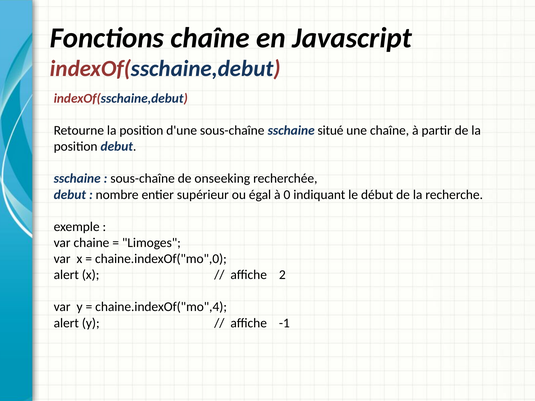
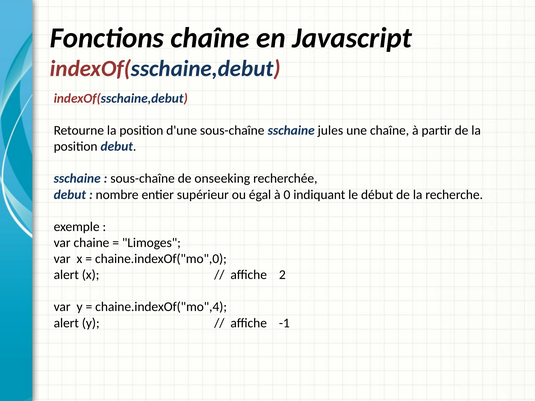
situé: situé -> jules (330, 131)
